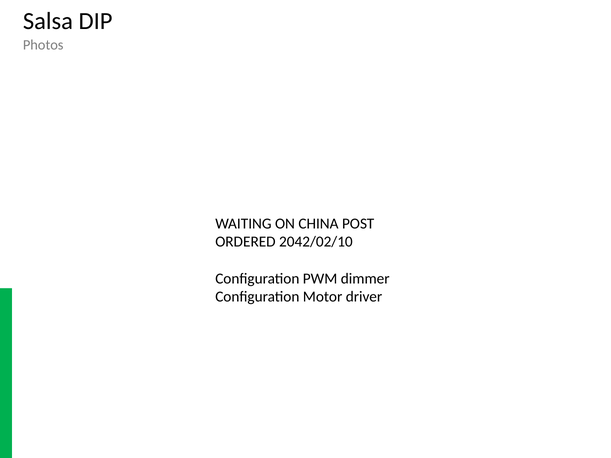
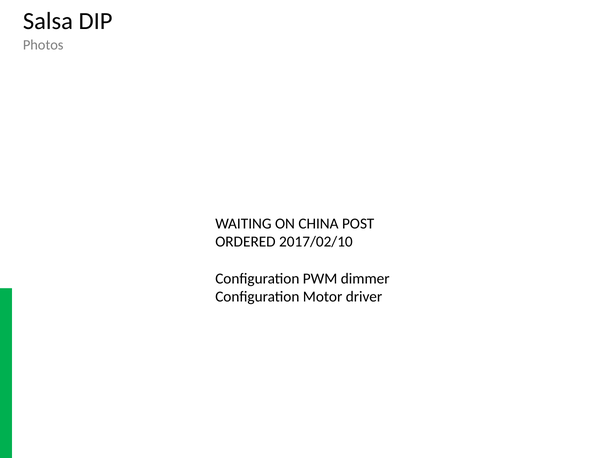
2042/02/10: 2042/02/10 -> 2017/02/10 (316, 242)
